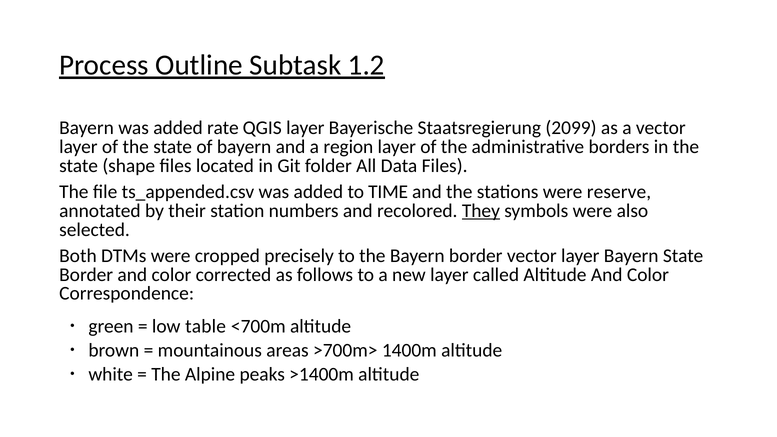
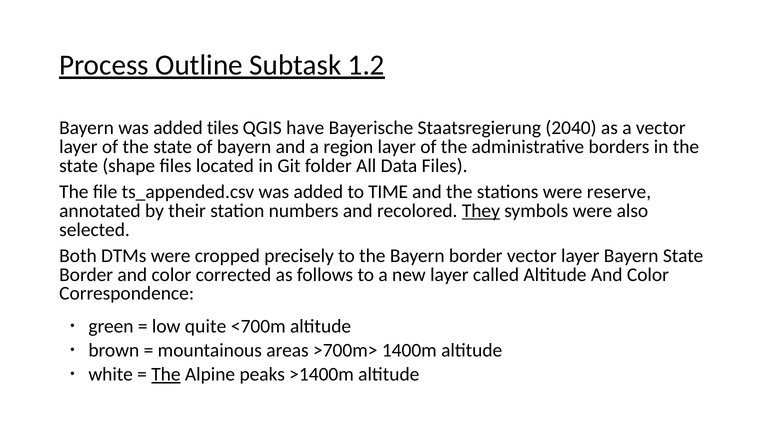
rate: rate -> tiles (223, 128)
QGIS layer: layer -> have (305, 128)
2099: 2099 -> 2040 (571, 128)
table: table -> quite (206, 326)
The underline: none -> present (166, 375)
